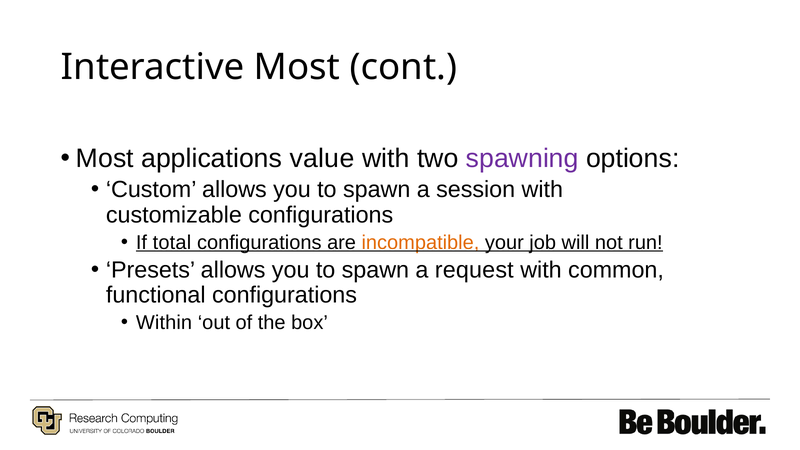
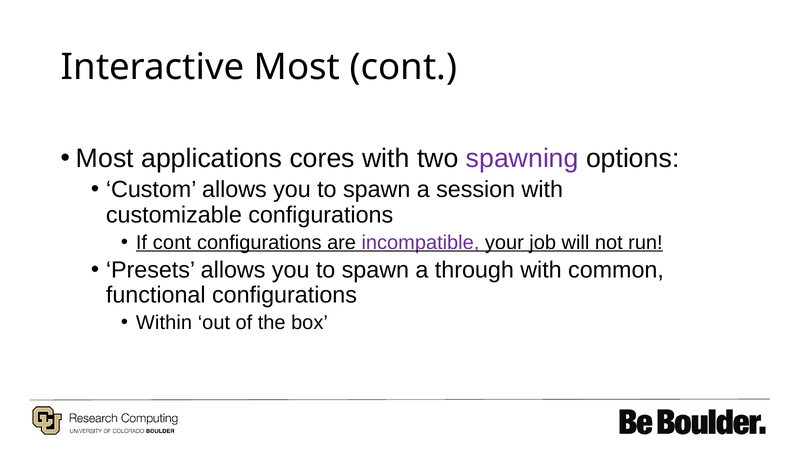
value: value -> cores (322, 159)
If total: total -> cont (172, 242)
incompatible colour: orange -> purple (420, 242)
request: request -> through (474, 270)
